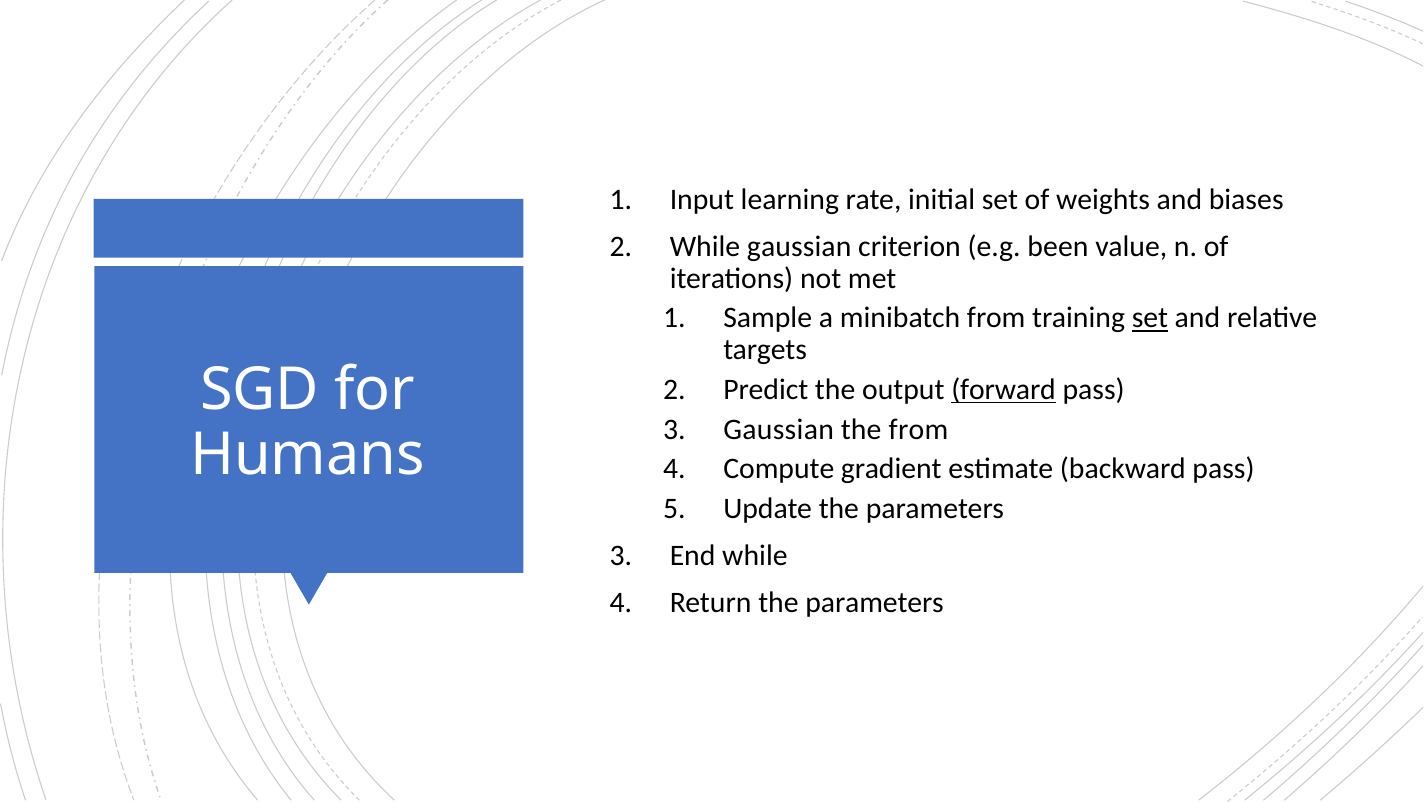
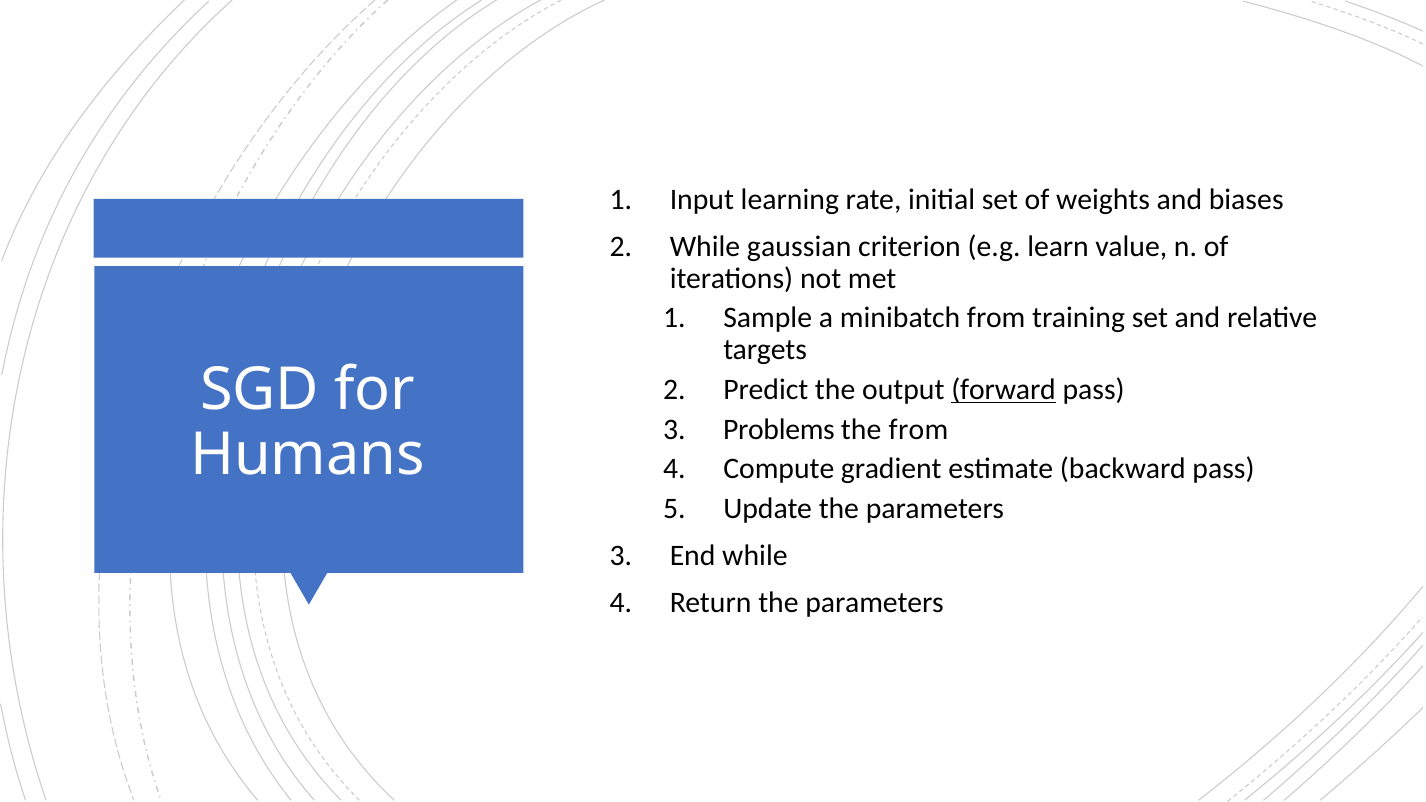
been: been -> learn (1058, 246)
set underline: present -> none (1150, 318)
Gaussian: Gaussian -> Problems (779, 429)
